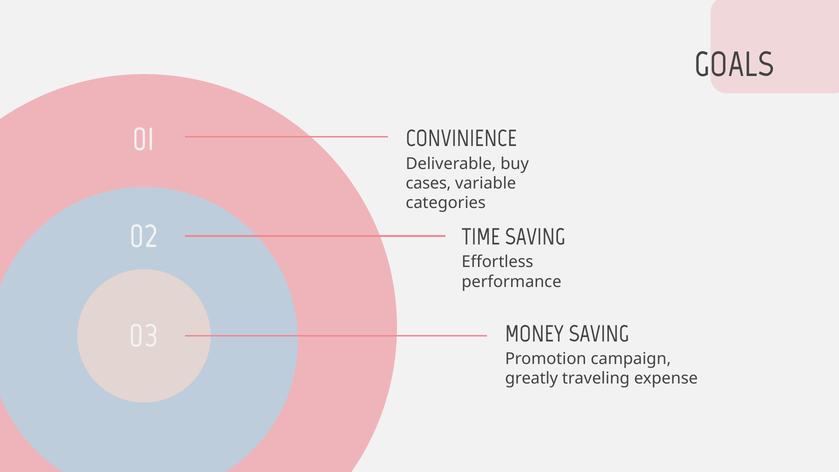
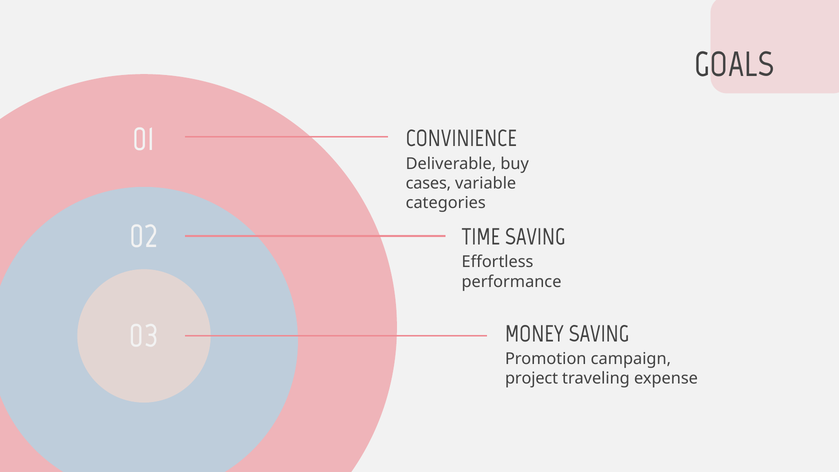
greatly: greatly -> project (532, 378)
